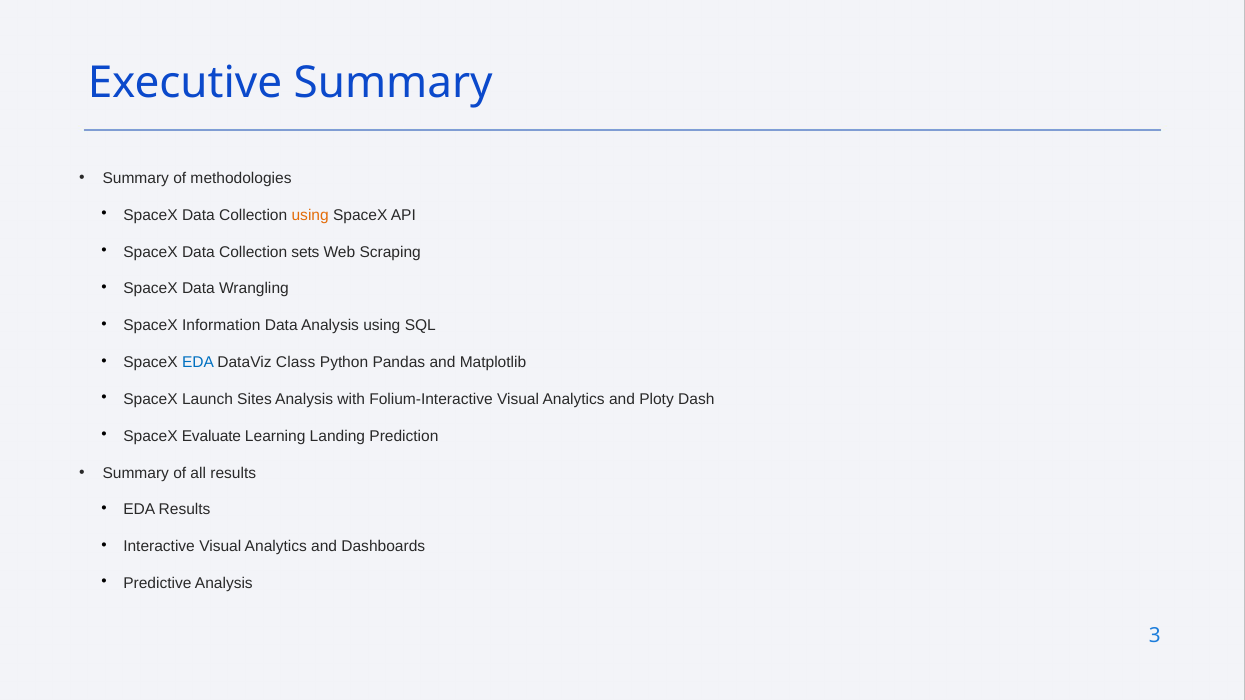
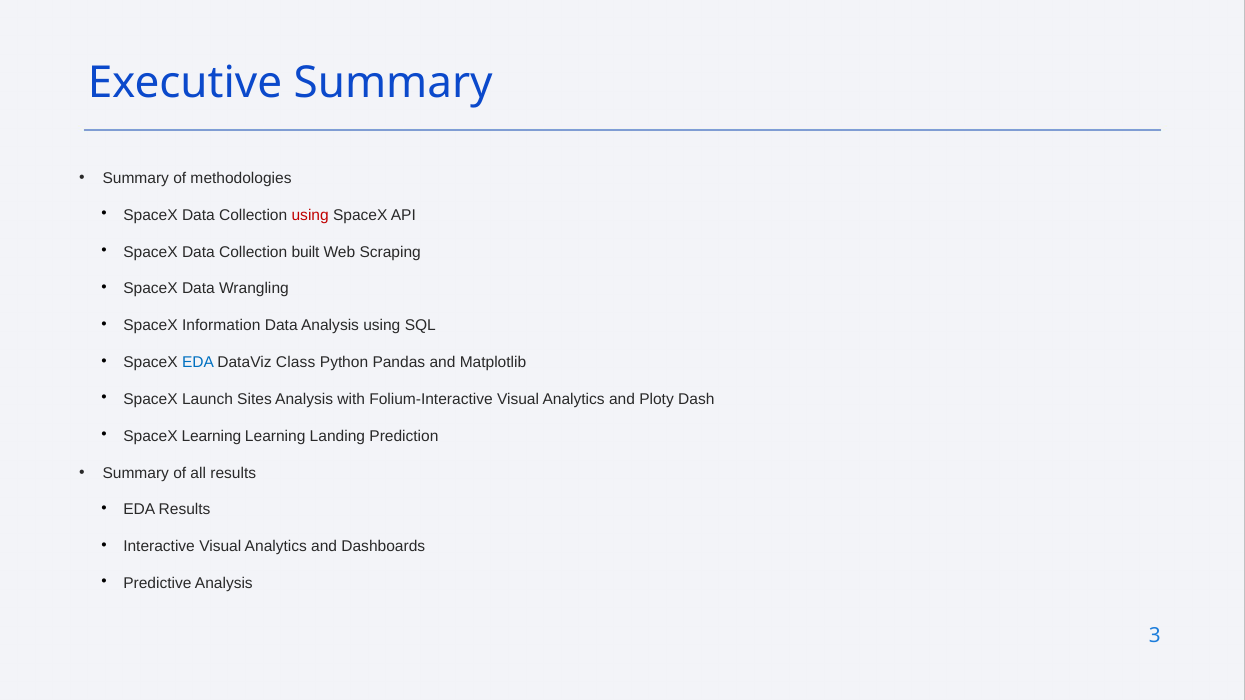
using colour: orange -> red (310, 215)
sets: sets -> built (306, 252)
SpaceX Evaluate: Evaluate -> Learning (211, 436)
